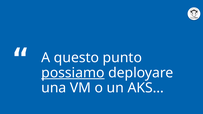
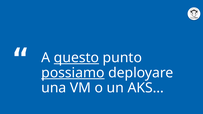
questo underline: none -> present (76, 58)
